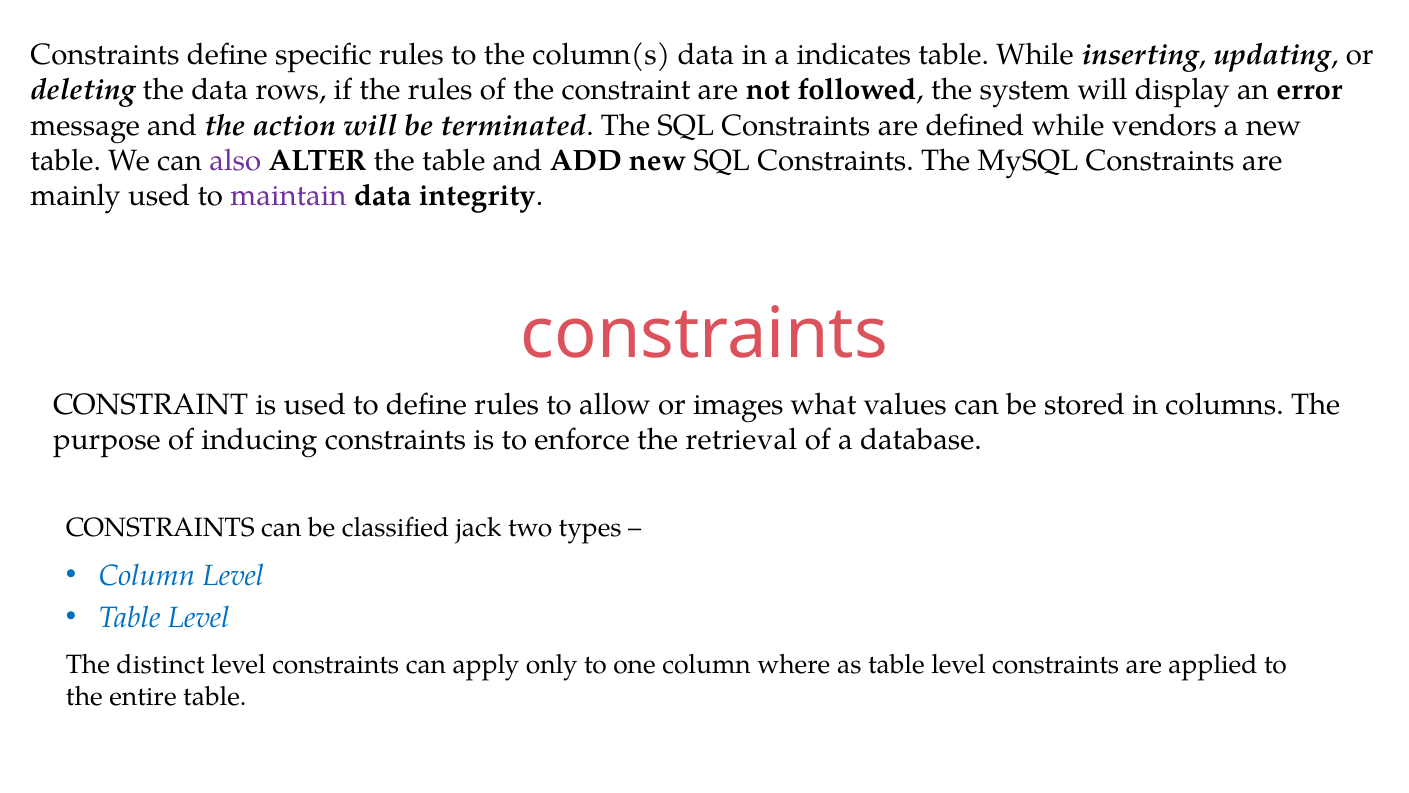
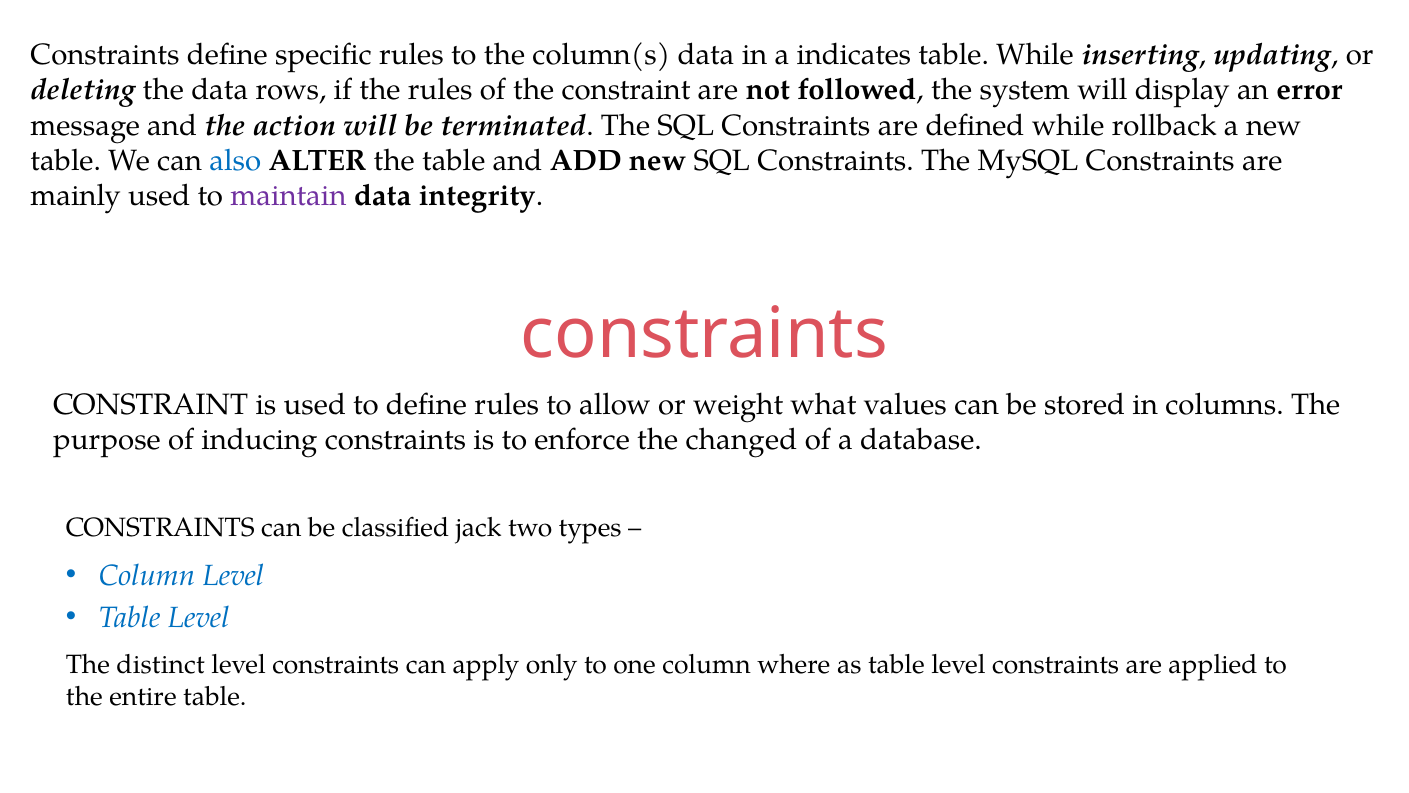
vendors: vendors -> rollback (1164, 125)
also colour: purple -> blue (235, 161)
images: images -> weight (738, 405)
retrieval: retrieval -> changed (741, 440)
